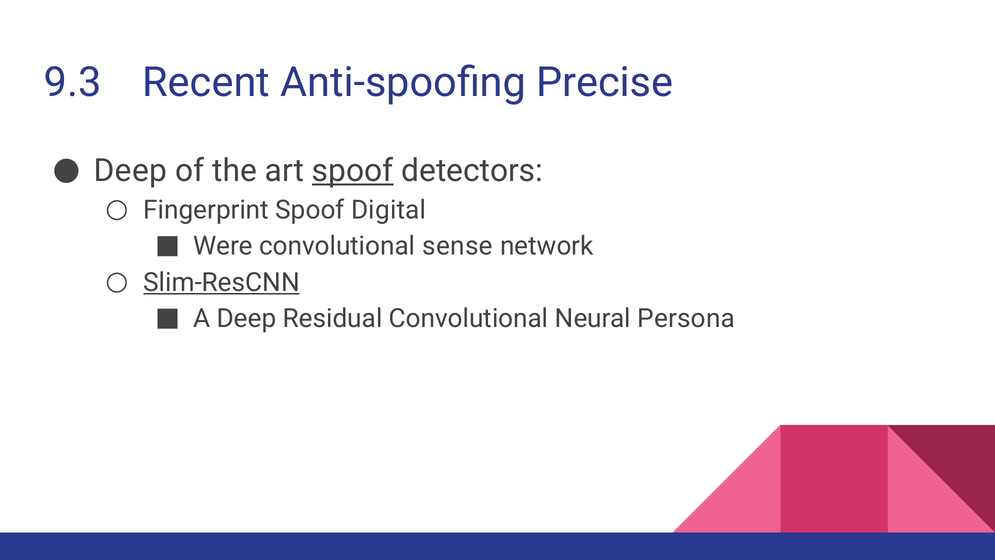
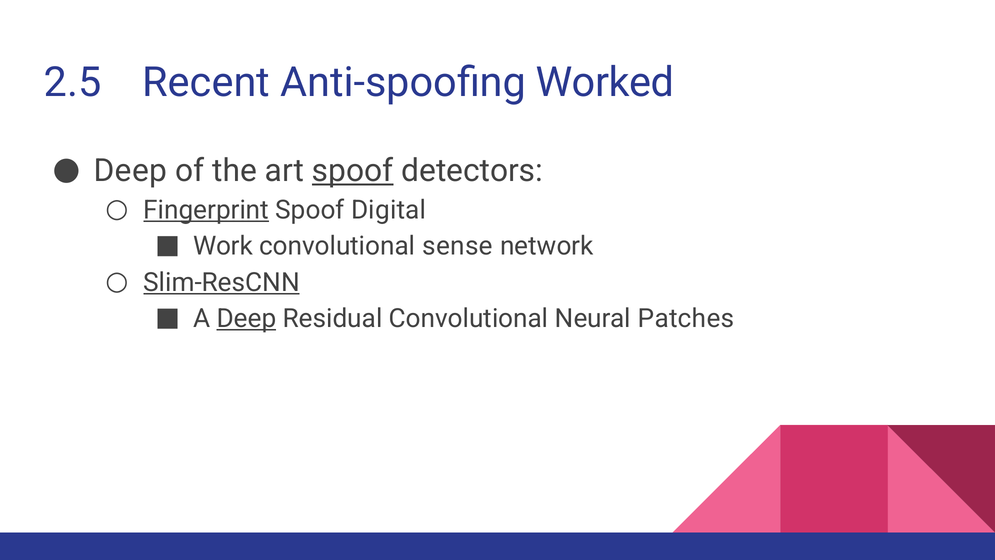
9.3: 9.3 -> 2.5 (73, 82)
Precise: Precise -> Worked (605, 82)
Fingerprint underline: none -> present (206, 210)
Were: Were -> Work (223, 246)
Deep underline: none -> present (246, 318)
Persona: Persona -> Patches (686, 318)
